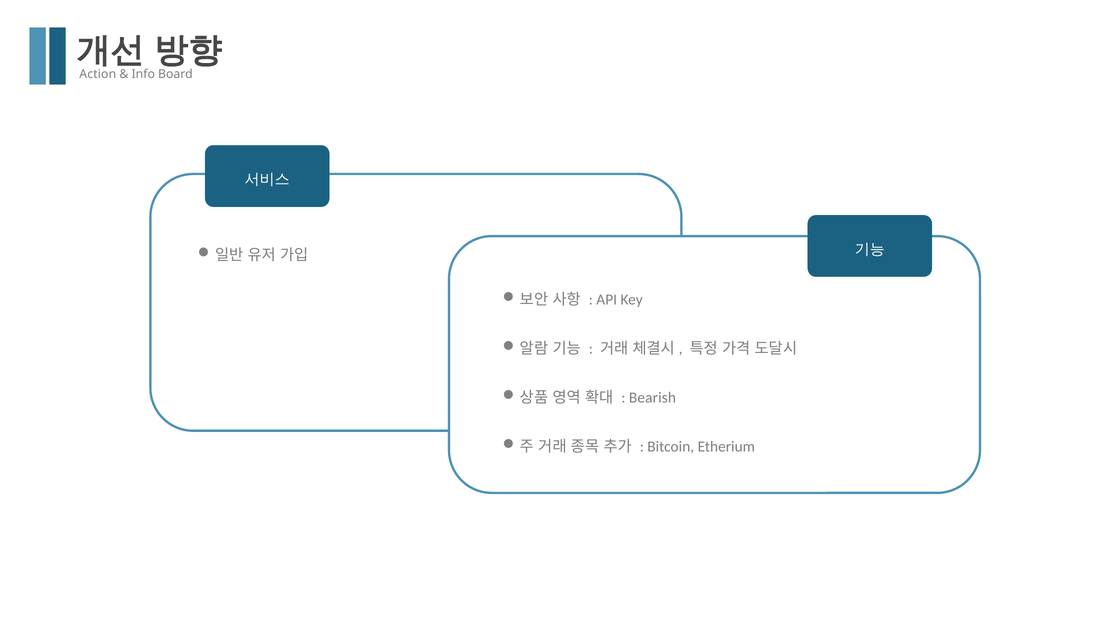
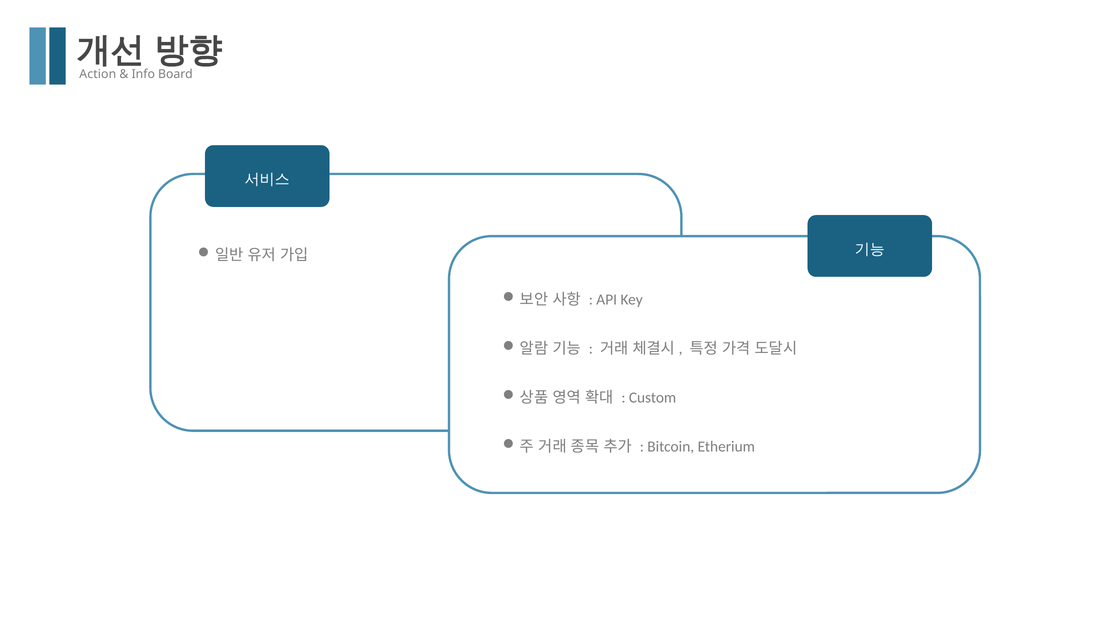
Bearish: Bearish -> Custom (653, 397)
